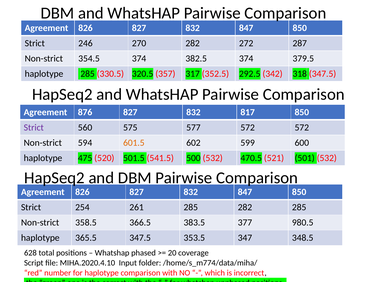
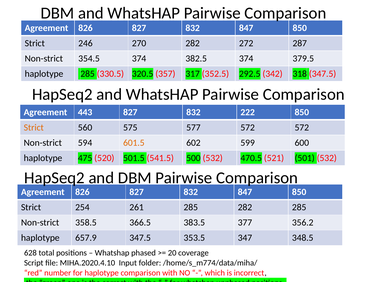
876: 876 -> 443 (85, 113)
817: 817 -> 222 (248, 113)
Strict colour: purple -> orange (34, 128)
980.5: 980.5 -> 356.2 (303, 223)
365.5: 365.5 -> 657.9 (86, 238)
